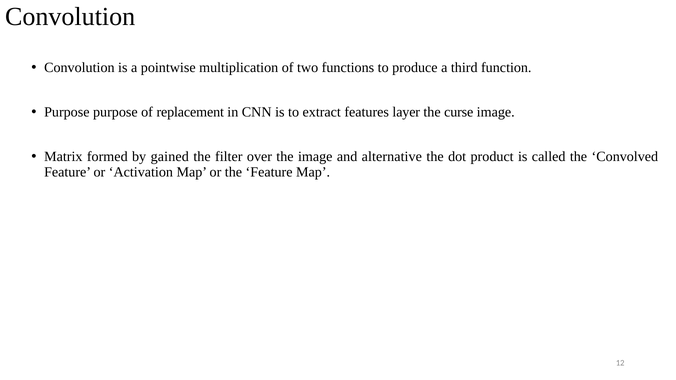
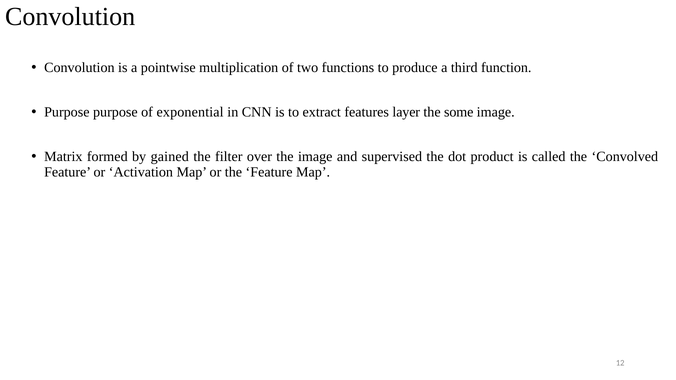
replacement: replacement -> exponential (190, 112)
curse: curse -> some (459, 112)
alternative: alternative -> supervised (392, 157)
